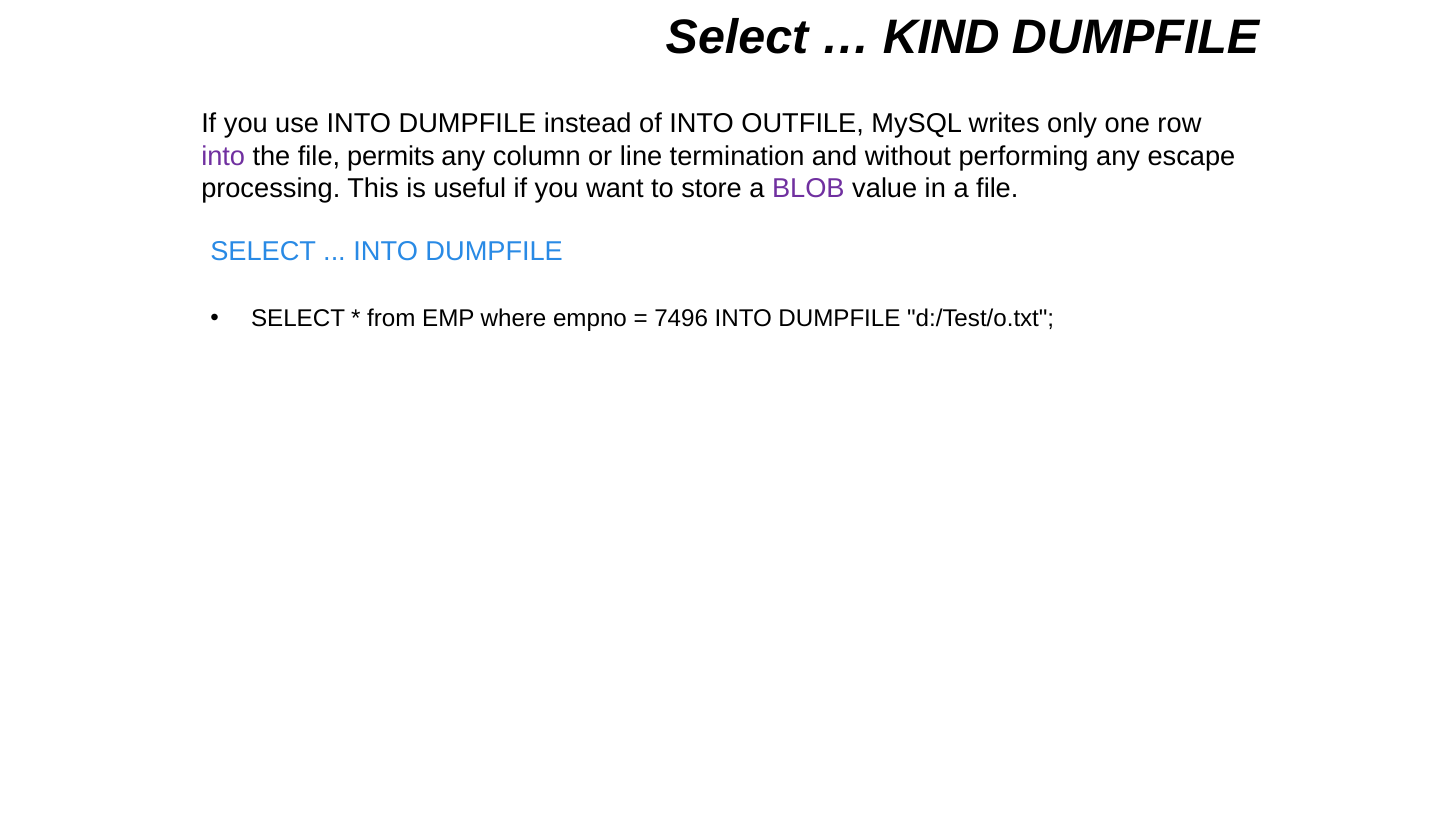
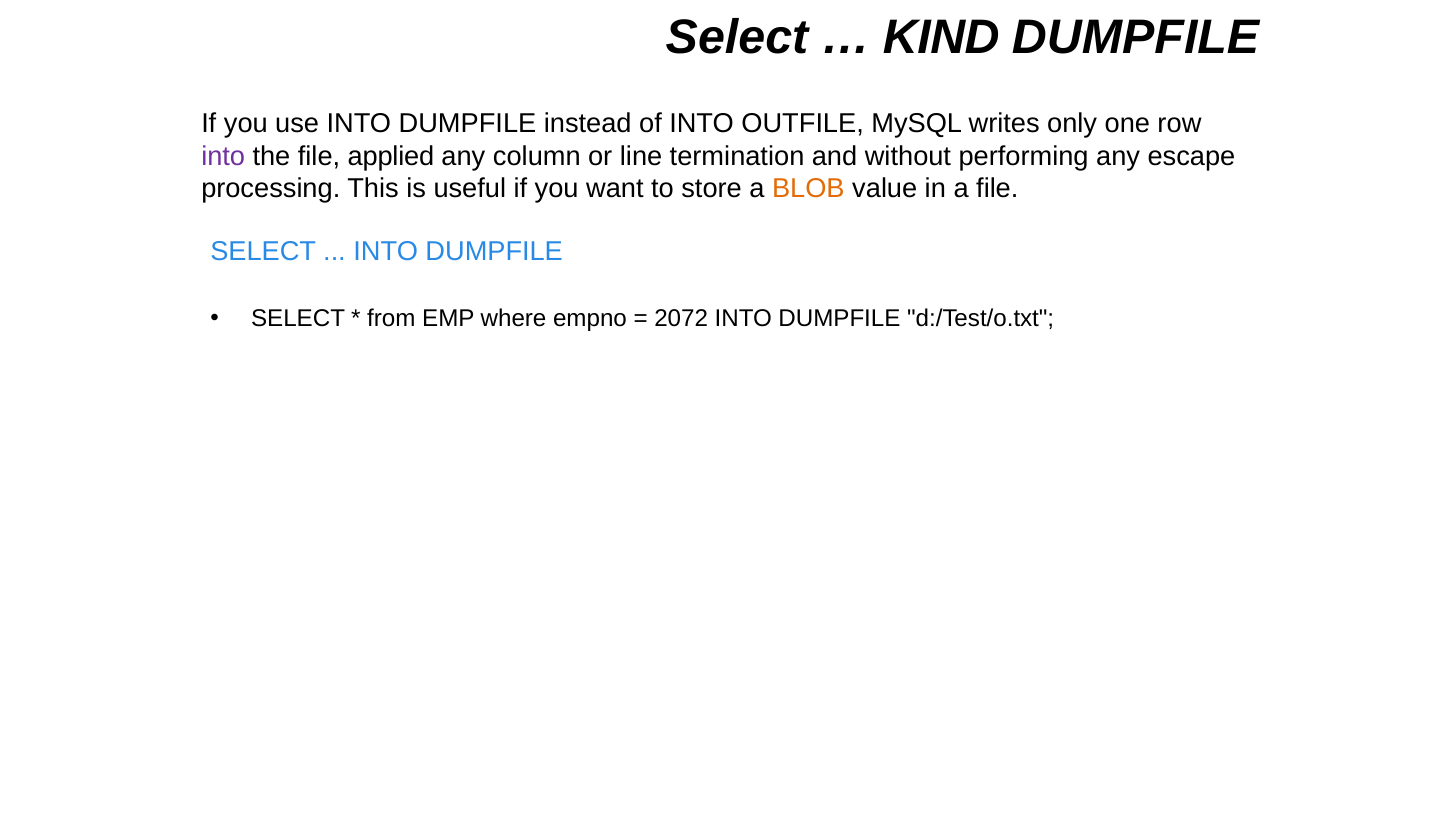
permits: permits -> applied (391, 156)
BLOB colour: purple -> orange (808, 189)
7496: 7496 -> 2072 (681, 318)
